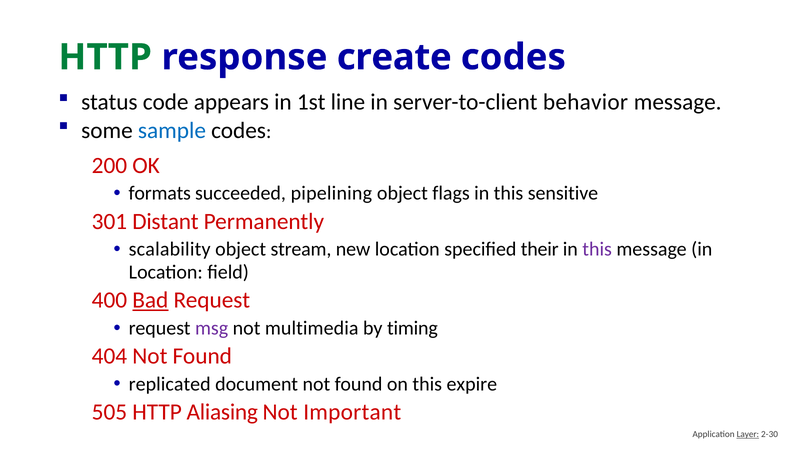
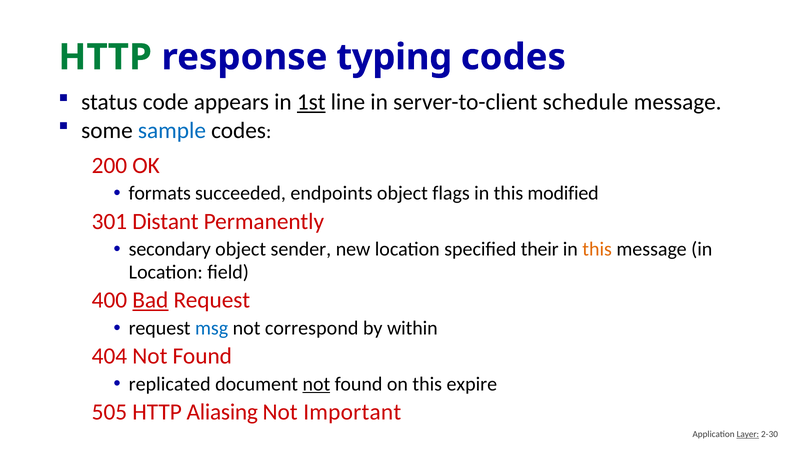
create: create -> typing (394, 57)
1st underline: none -> present (311, 102)
behavior: behavior -> schedule (585, 102)
pipelining: pipelining -> endpoints (331, 194)
sensitive: sensitive -> modified (563, 194)
scalability: scalability -> secondary (170, 250)
stream: stream -> sender (301, 250)
this colour: purple -> orange (597, 250)
msg colour: purple -> blue (212, 328)
multimedia: multimedia -> correspond (312, 328)
timing: timing -> within (412, 328)
not underline: none -> present (316, 384)
